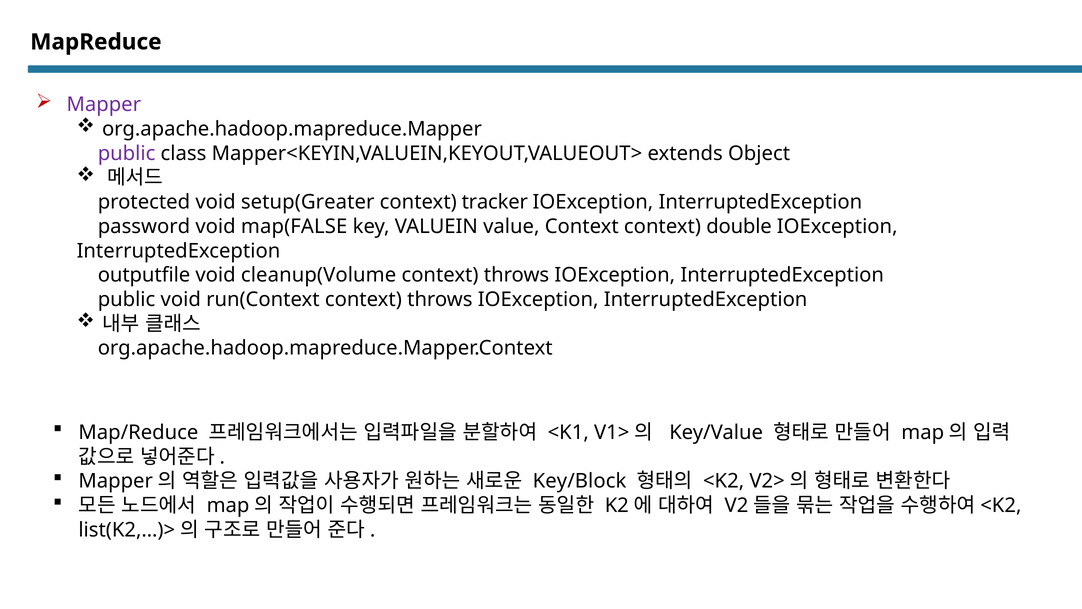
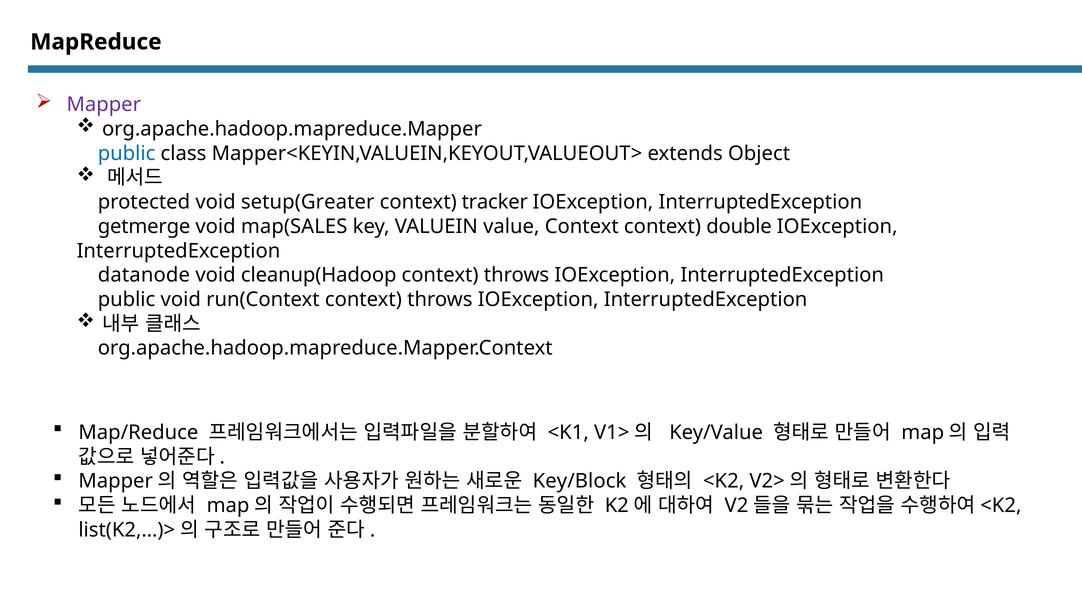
public colour: purple -> blue (127, 153)
password: password -> getmerge (144, 226)
map(FALSE: map(FALSE -> map(SALES (294, 226)
outputfile: outputfile -> datanode (144, 275)
cleanup(Volume: cleanup(Volume -> cleanup(Hadoop (319, 275)
